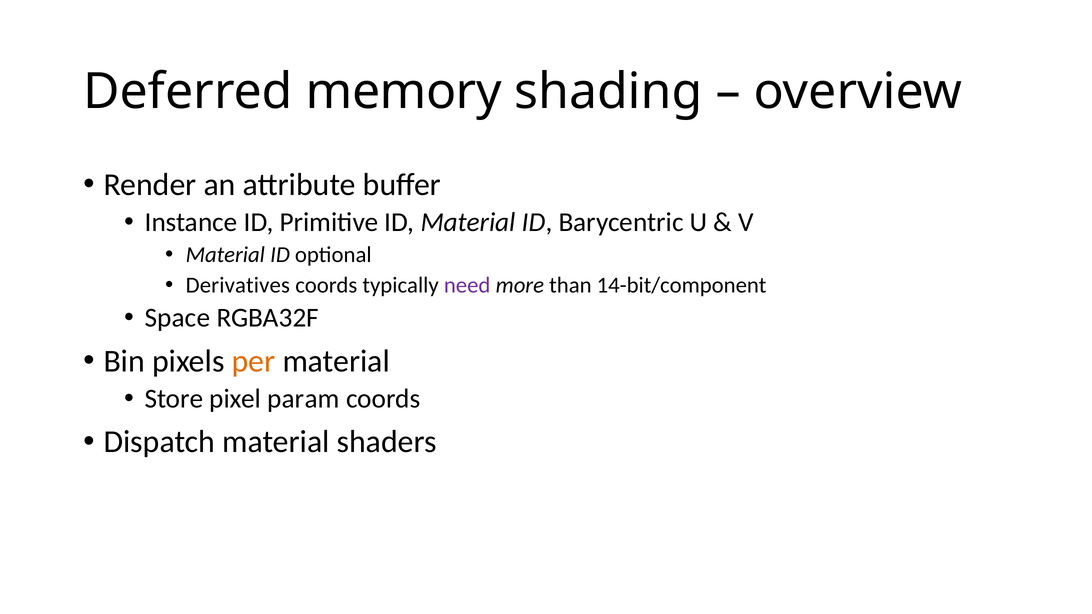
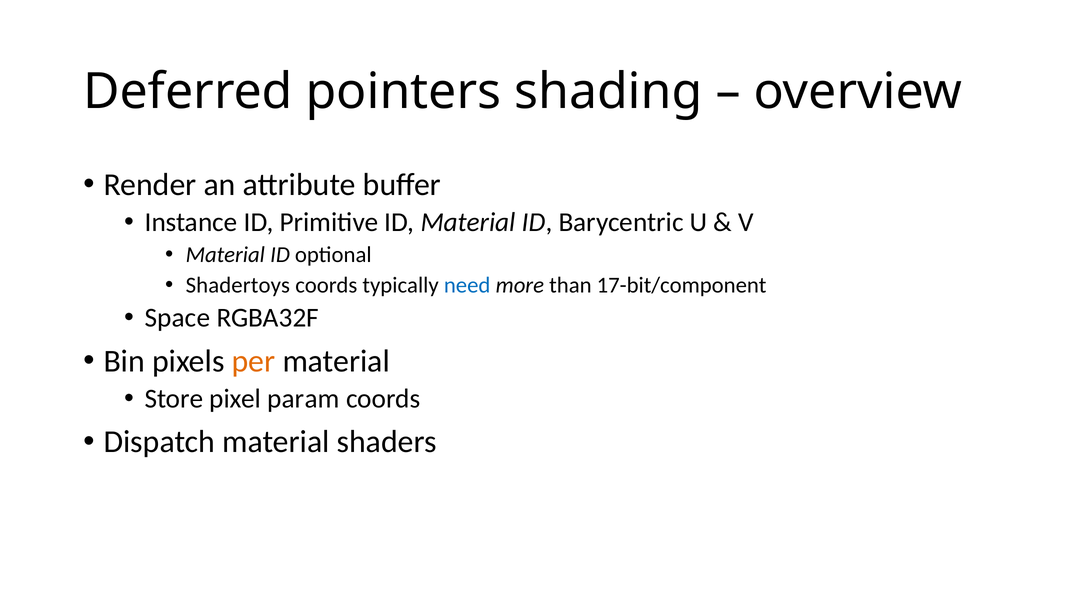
memory: memory -> pointers (403, 92)
Derivatives: Derivatives -> Shadertoys (238, 285)
need colour: purple -> blue (467, 285)
14-bit/component: 14-bit/component -> 17-bit/component (682, 285)
